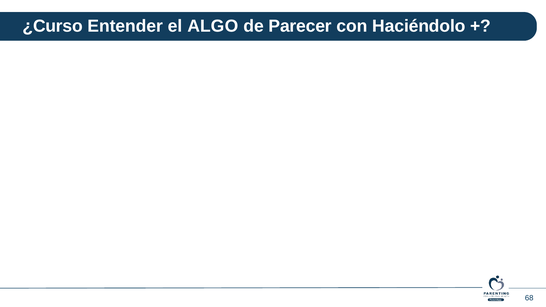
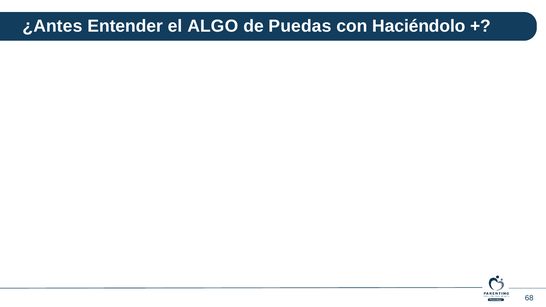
¿Curso: ¿Curso -> ¿Antes (52, 26)
Parecer: Parecer -> Puedas (300, 26)
